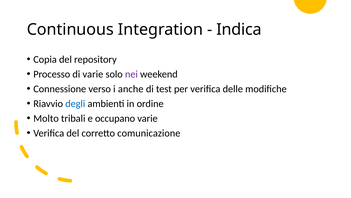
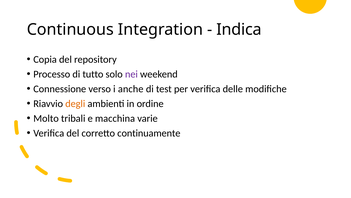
di varie: varie -> tutto (93, 74)
degli colour: blue -> orange (75, 103)
occupano: occupano -> macchina (115, 118)
comunicazione: comunicazione -> continuamente (149, 133)
